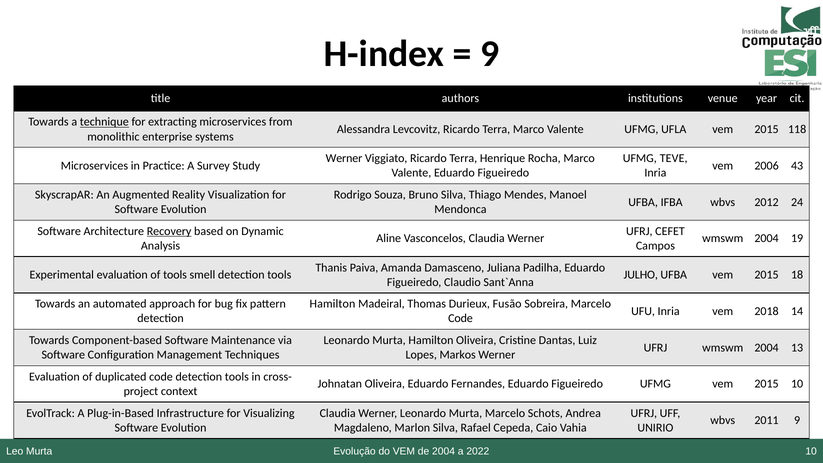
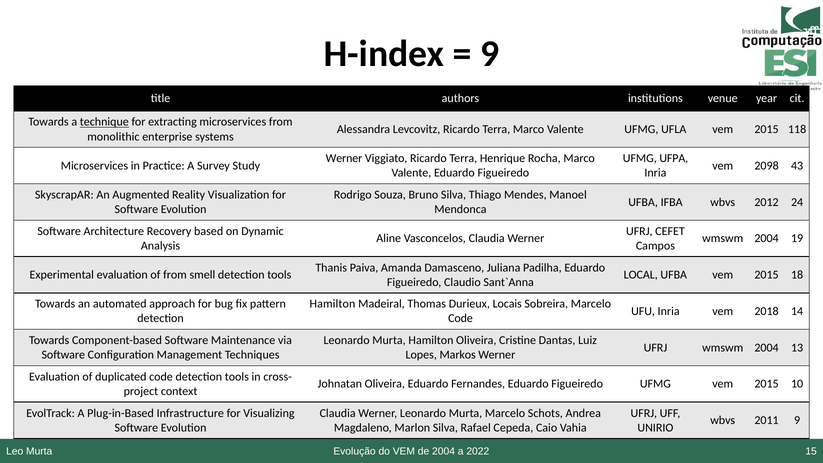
TEVE: TEVE -> UFPA (674, 158)
2006: 2006 -> 2098 (767, 166)
Recovery underline: present -> none (169, 231)
of tools: tools -> from (175, 275)
JULHO: JULHO -> LOCAL (641, 275)
Fusão: Fusão -> Locais (507, 304)
2022 10: 10 -> 15 (811, 451)
